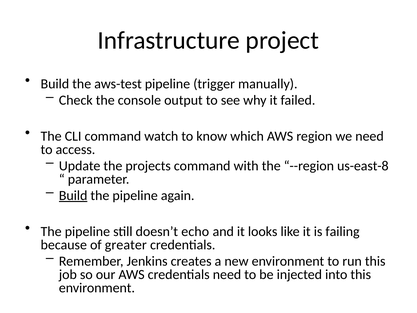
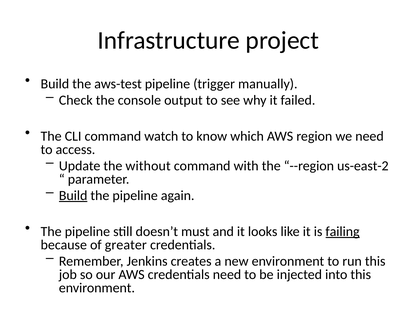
projects: projects -> without (148, 166)
us-east-8: us-east-8 -> us-east-2 (363, 166)
echo: echo -> must (195, 231)
failing underline: none -> present (343, 231)
